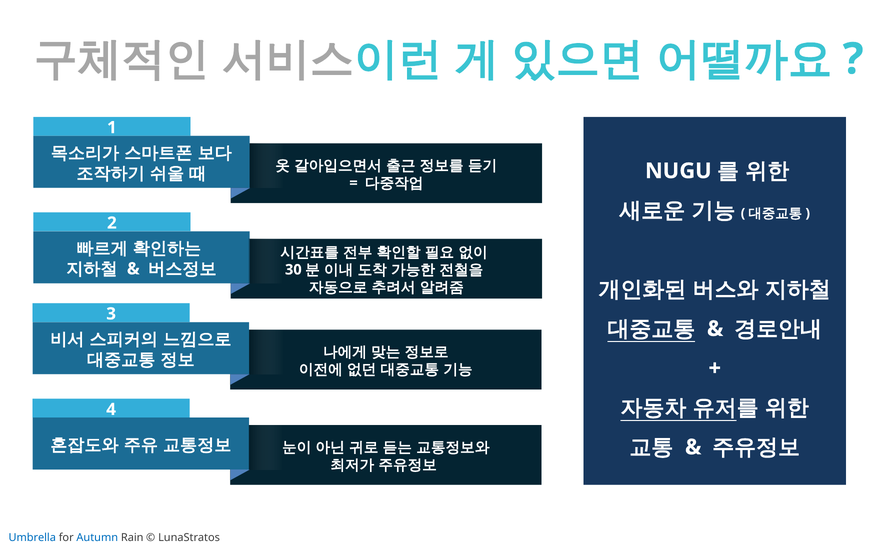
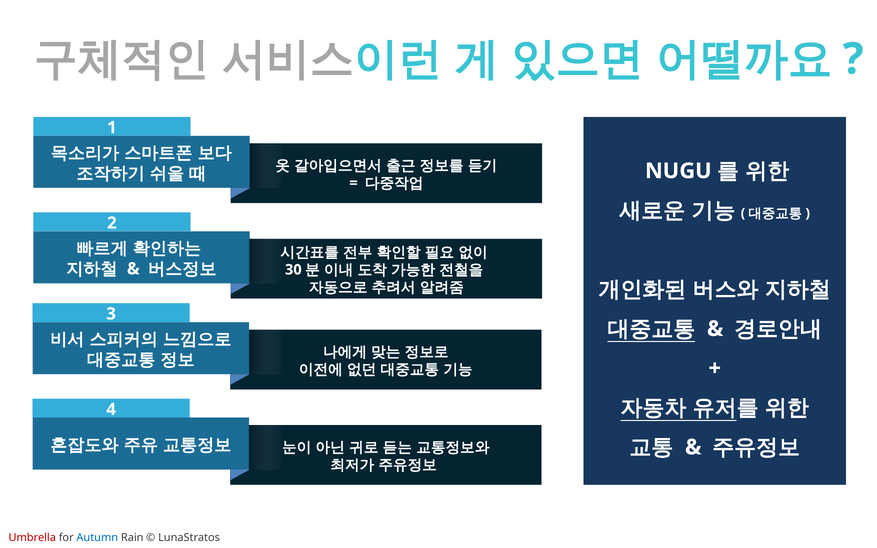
Umbrella colour: blue -> red (32, 538)
